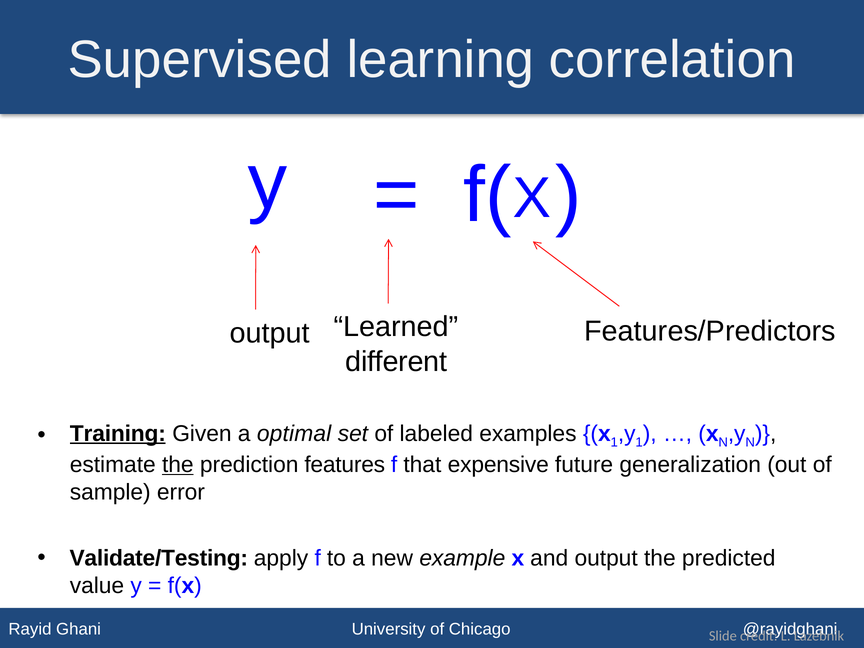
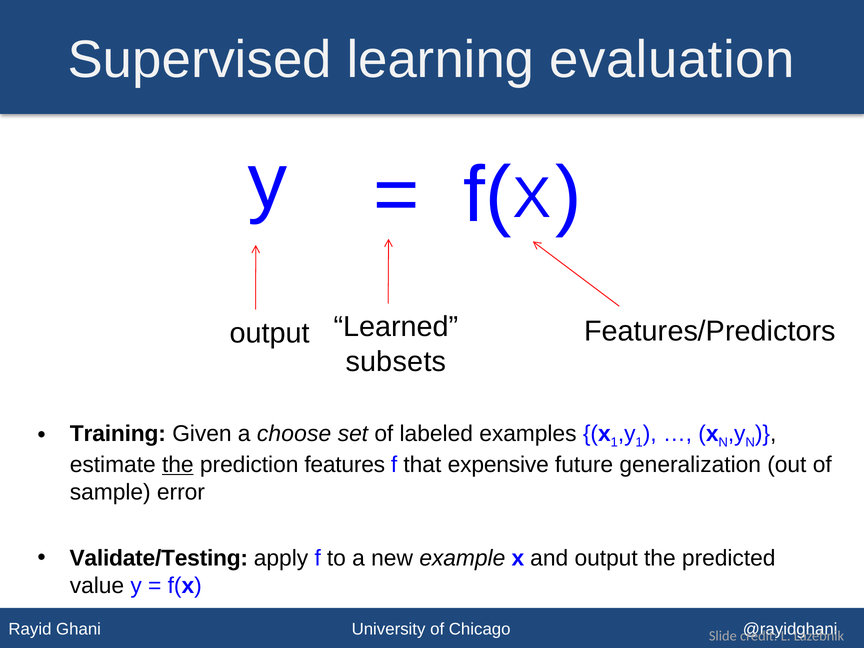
correlation: correlation -> evaluation (672, 60)
different: different -> subsets (396, 362)
Training underline: present -> none (118, 434)
optimal: optimal -> choose (294, 434)
